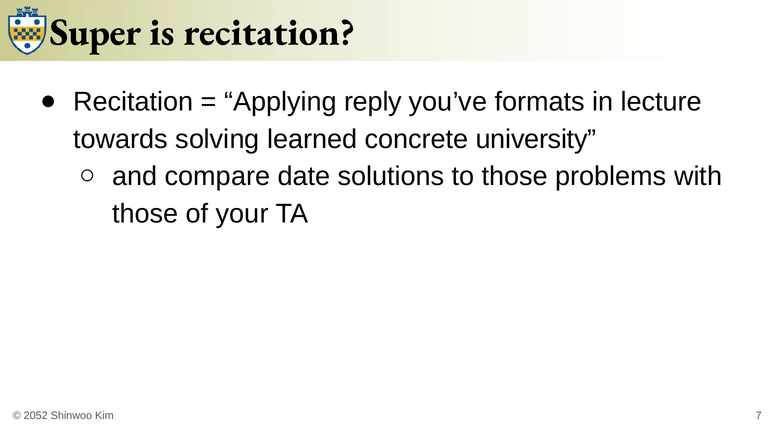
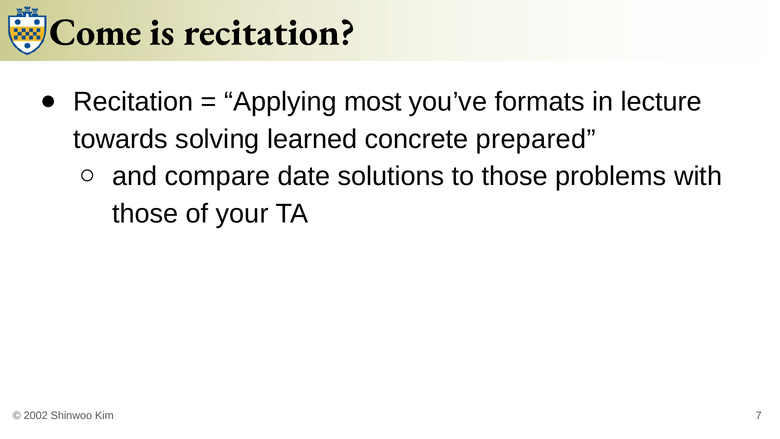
Super: Super -> Come (95, 32)
reply: reply -> most (373, 102)
university: university -> prepared (536, 139)
2052: 2052 -> 2002 (36, 415)
